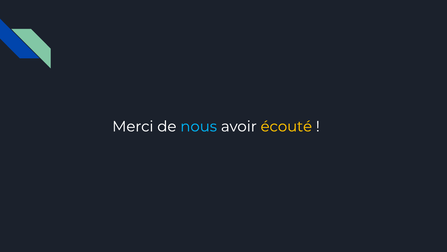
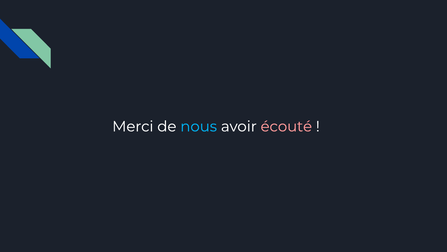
écouté colour: yellow -> pink (286, 126)
